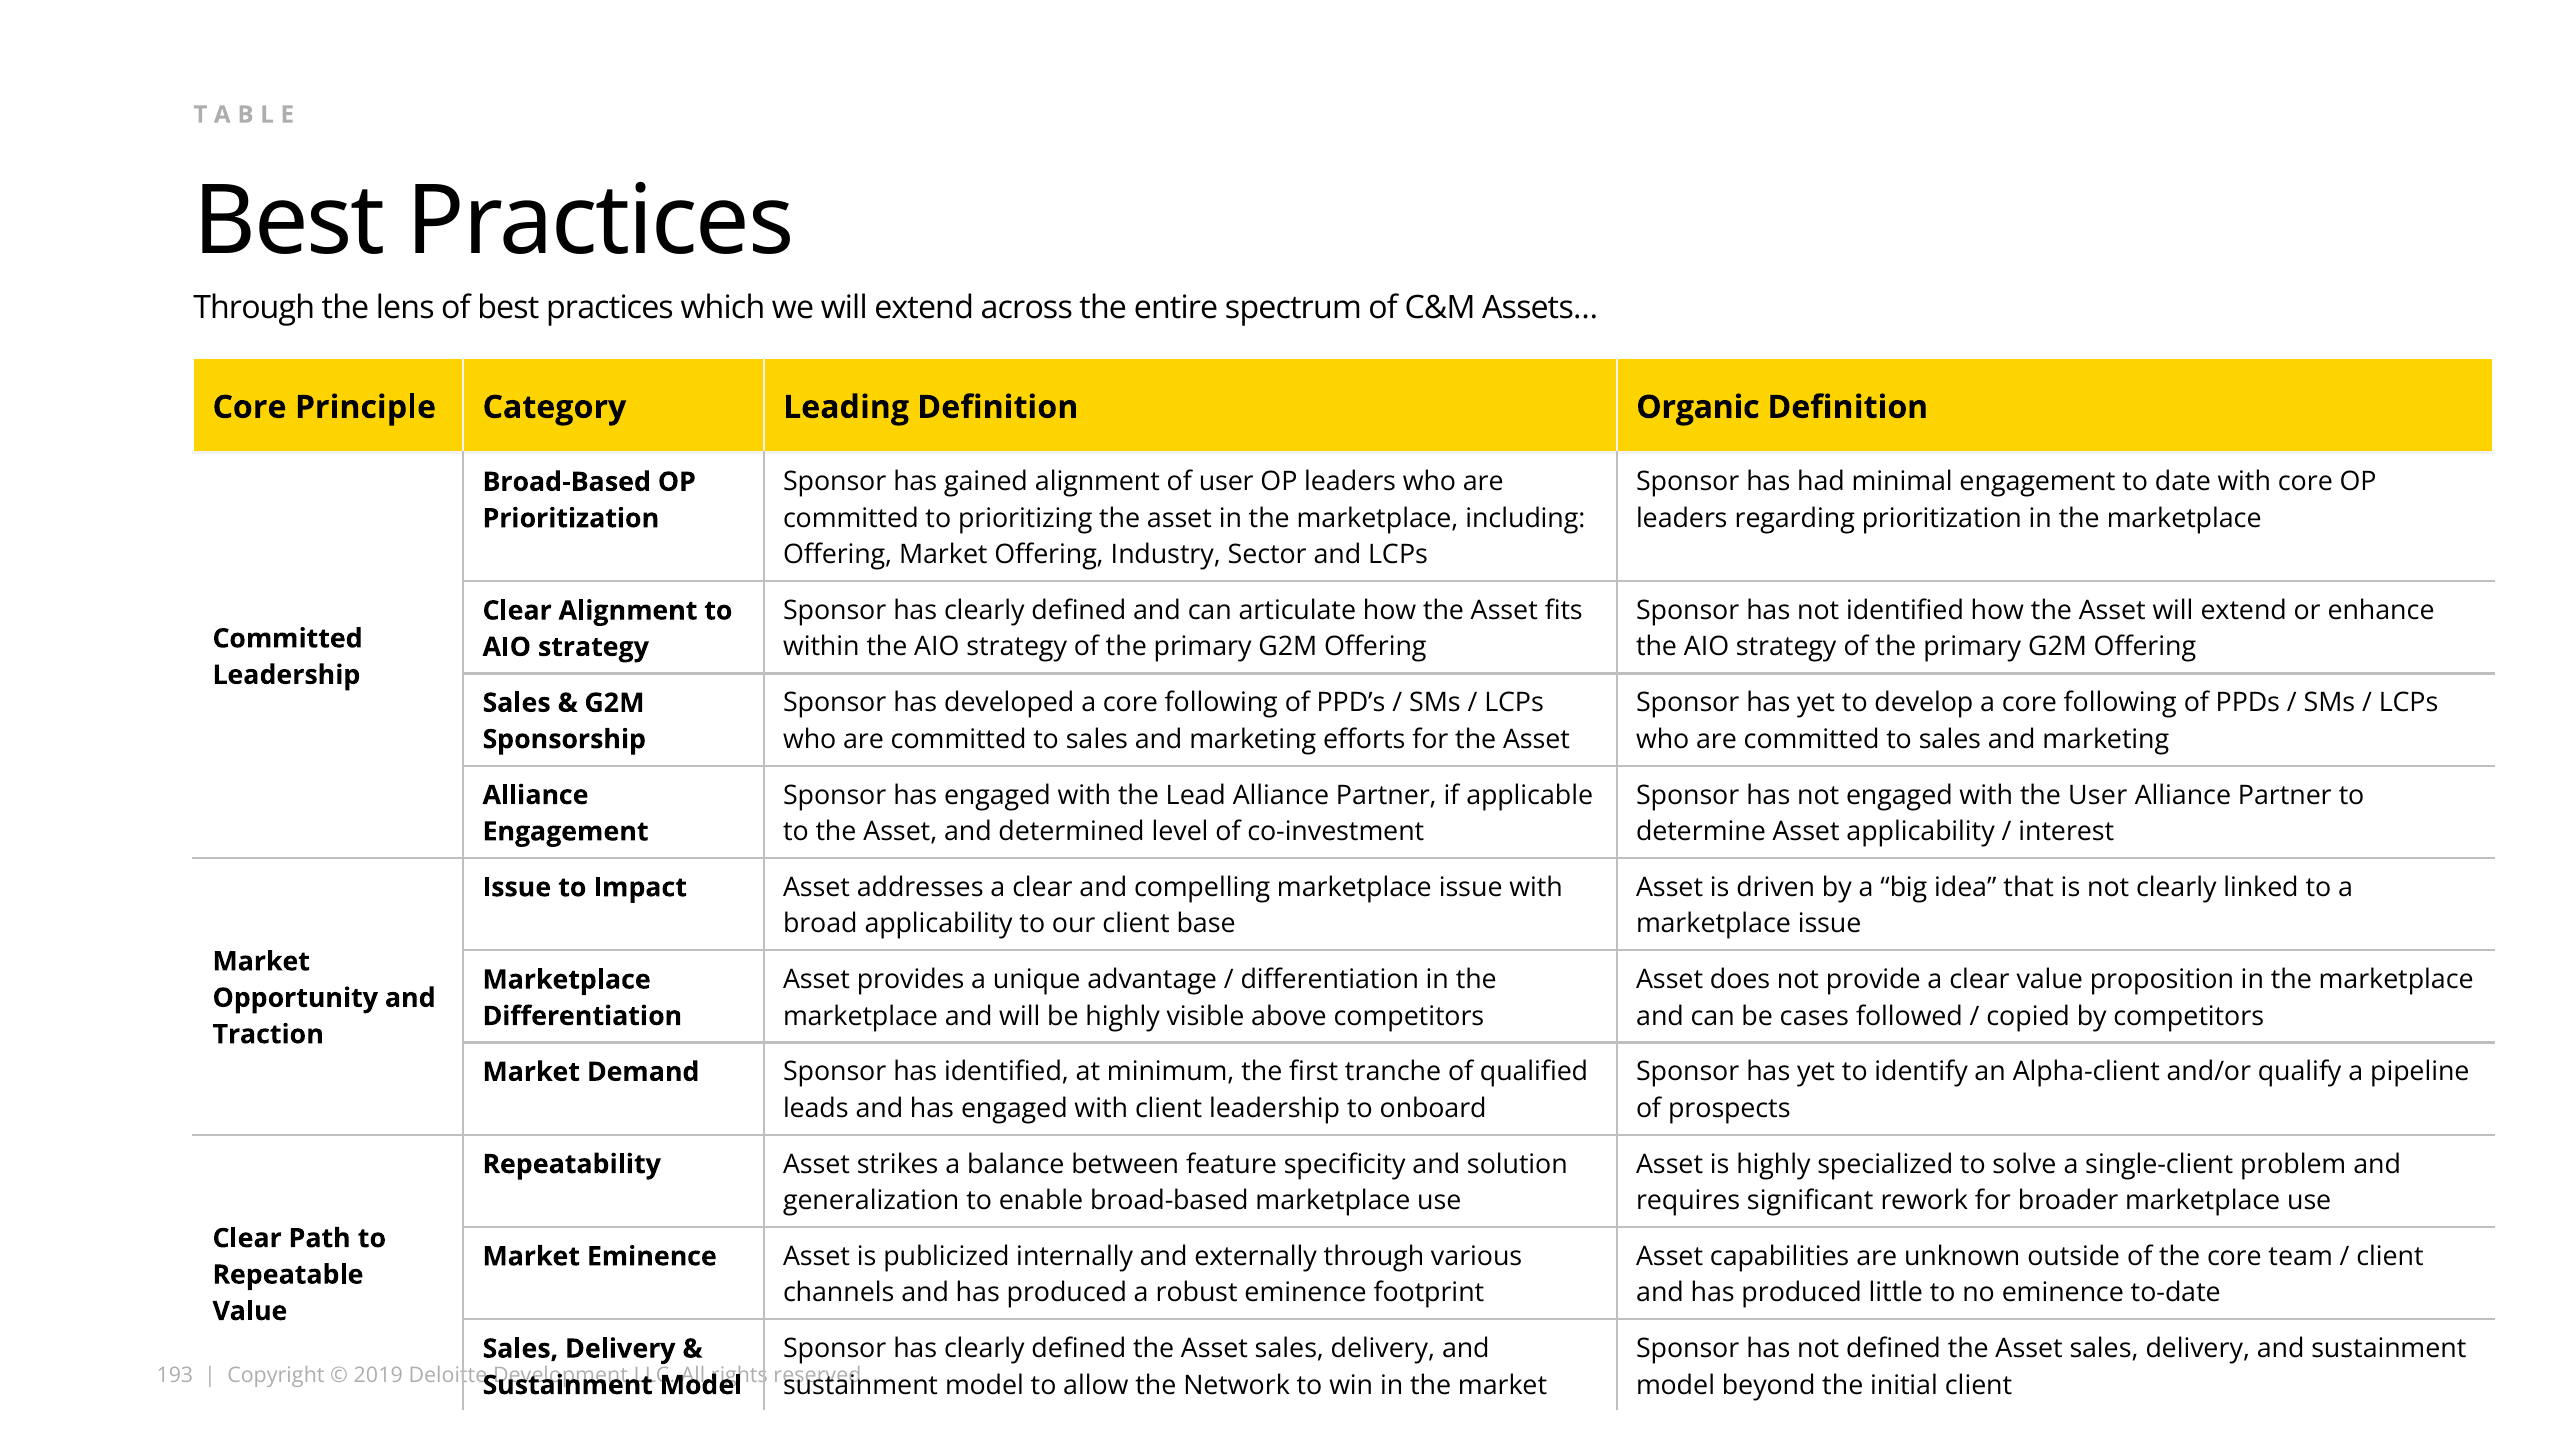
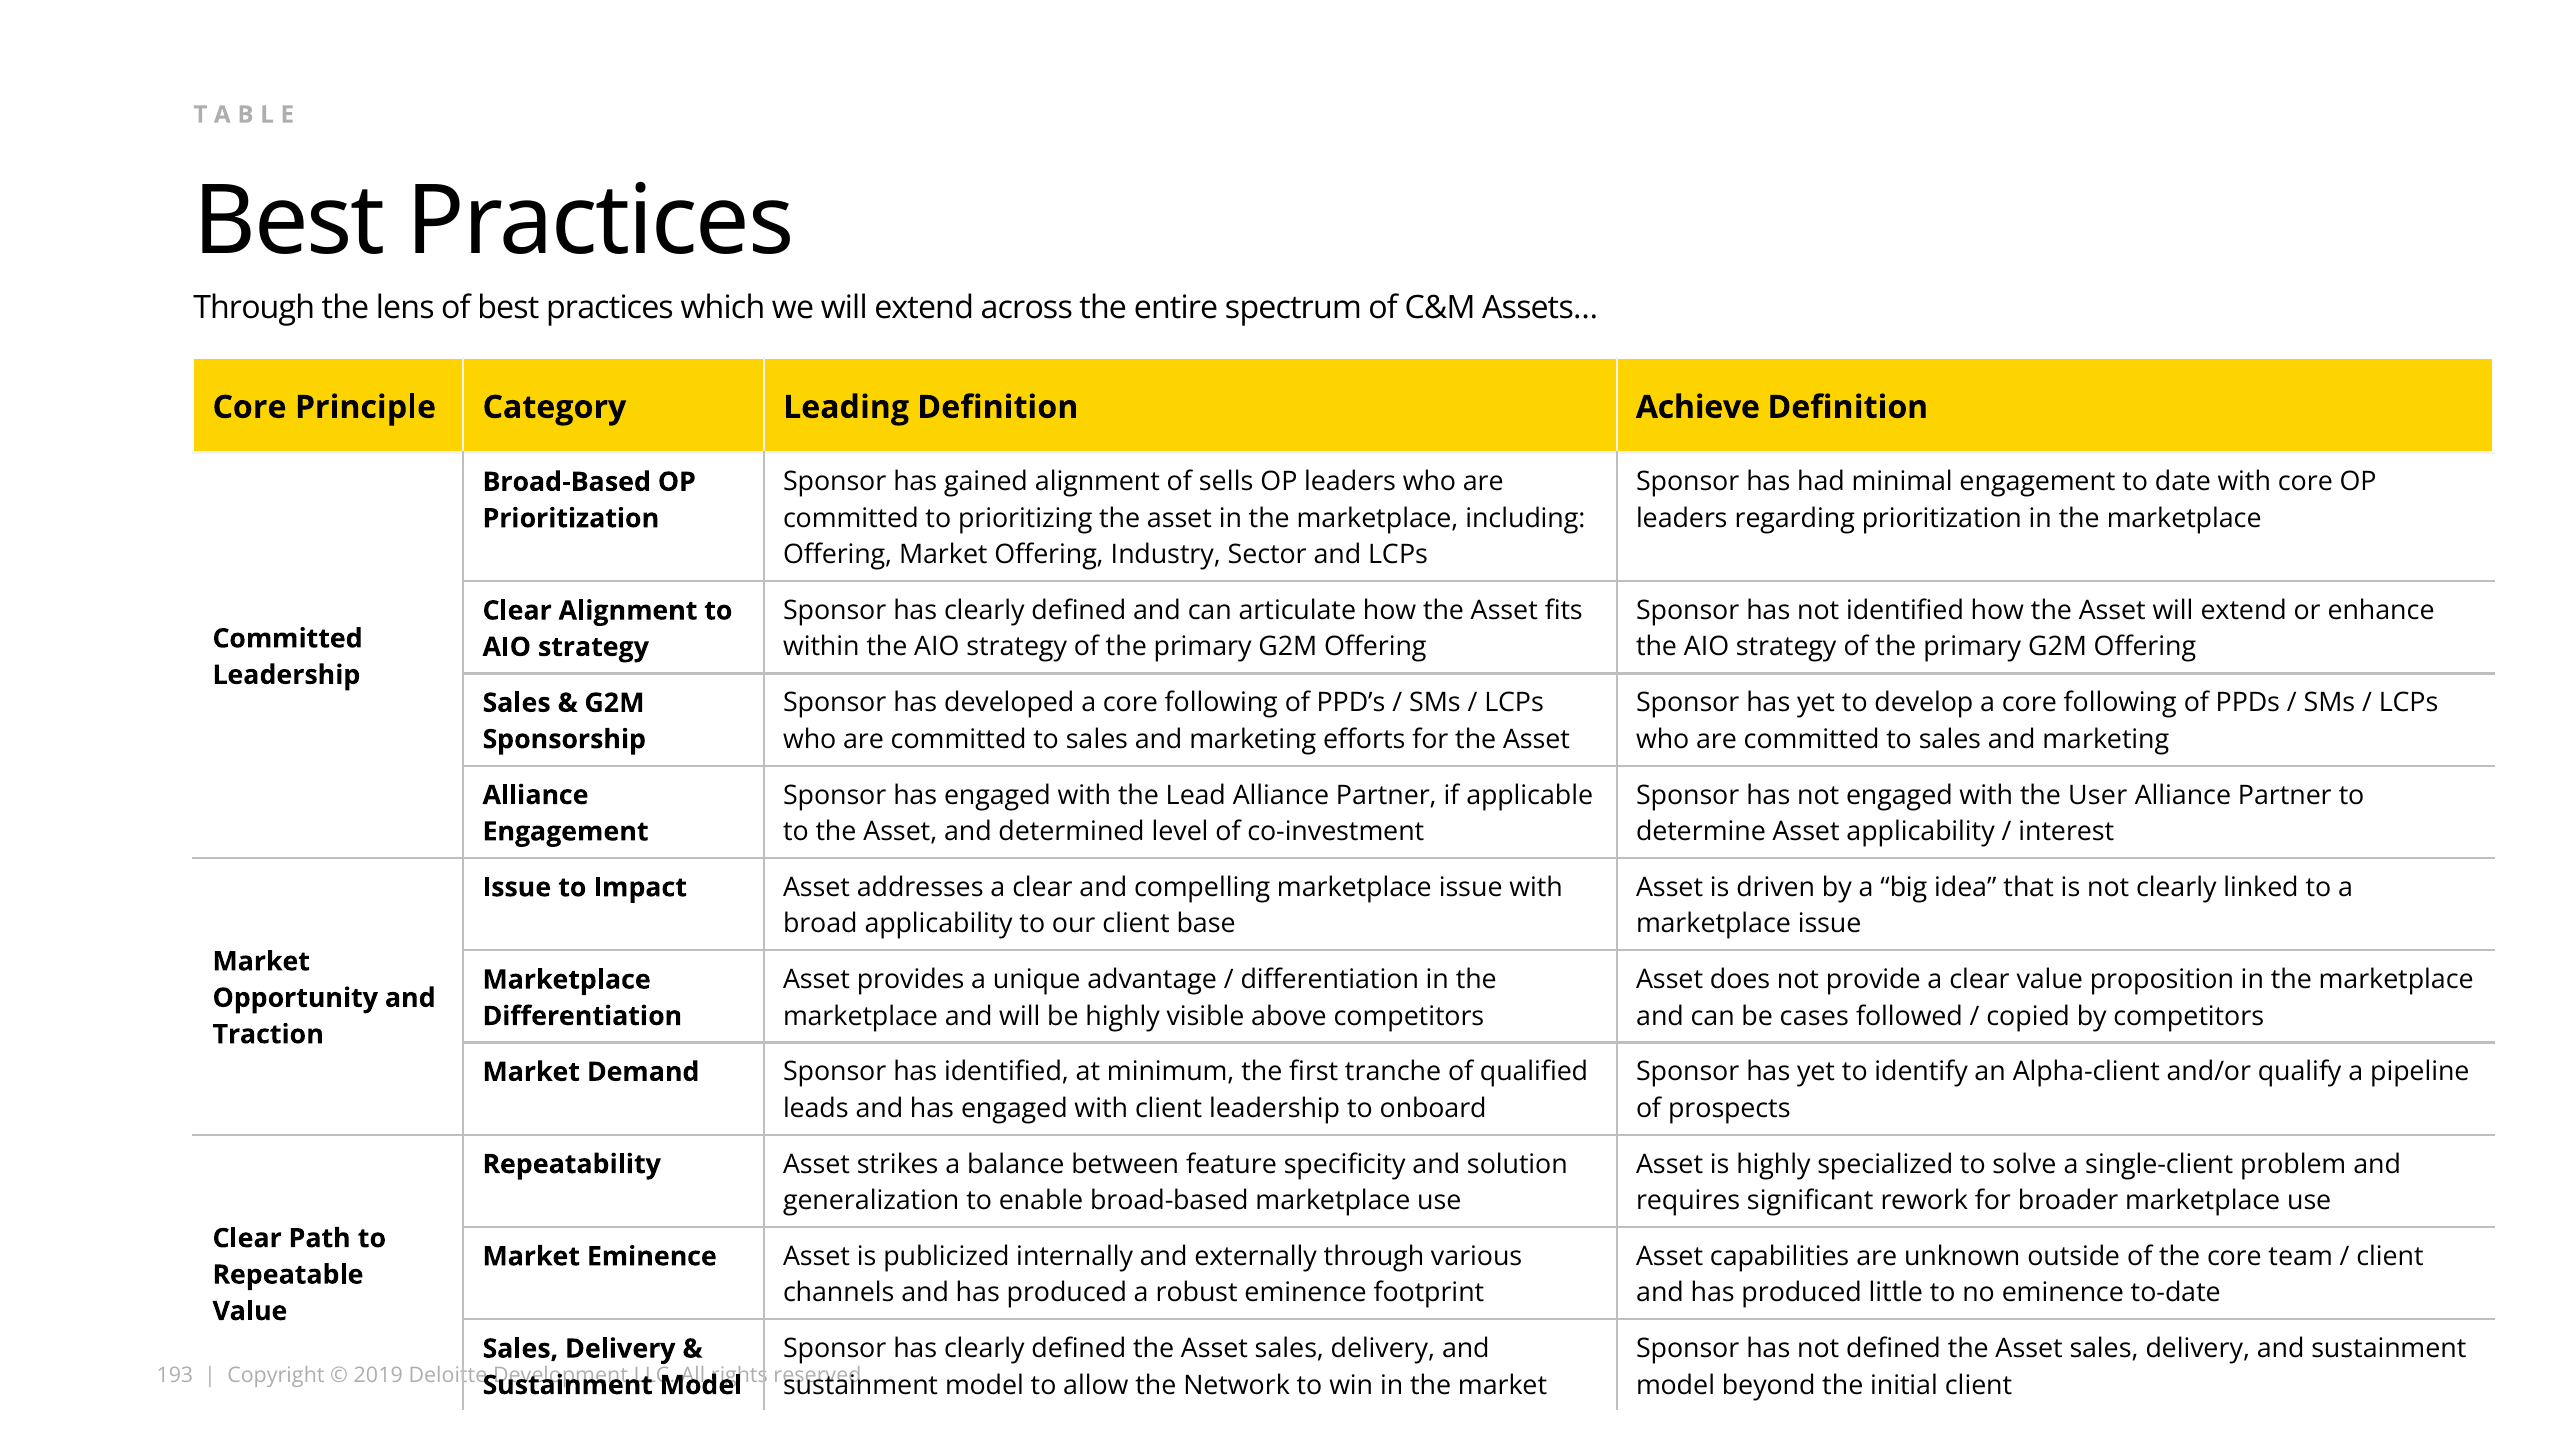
Organic: Organic -> Achieve (1698, 407)
of user: user -> sells (1226, 482)
